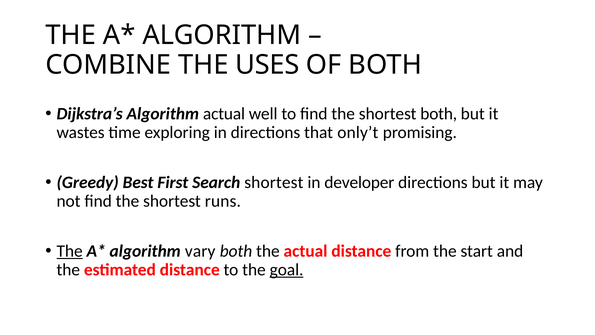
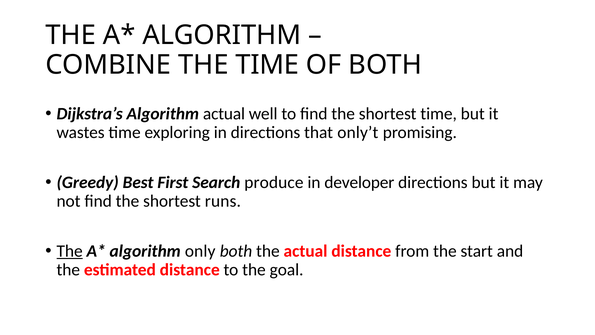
THE USES: USES -> TIME (267, 65)
shortest both: both -> time (439, 114)
Search shortest: shortest -> produce (274, 182)
vary: vary -> only (200, 251)
goal underline: present -> none (287, 270)
